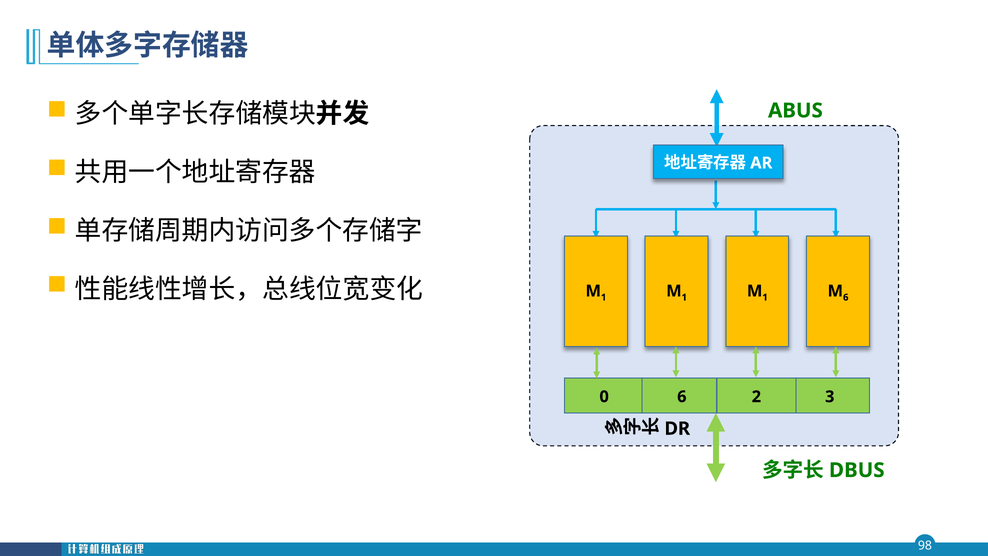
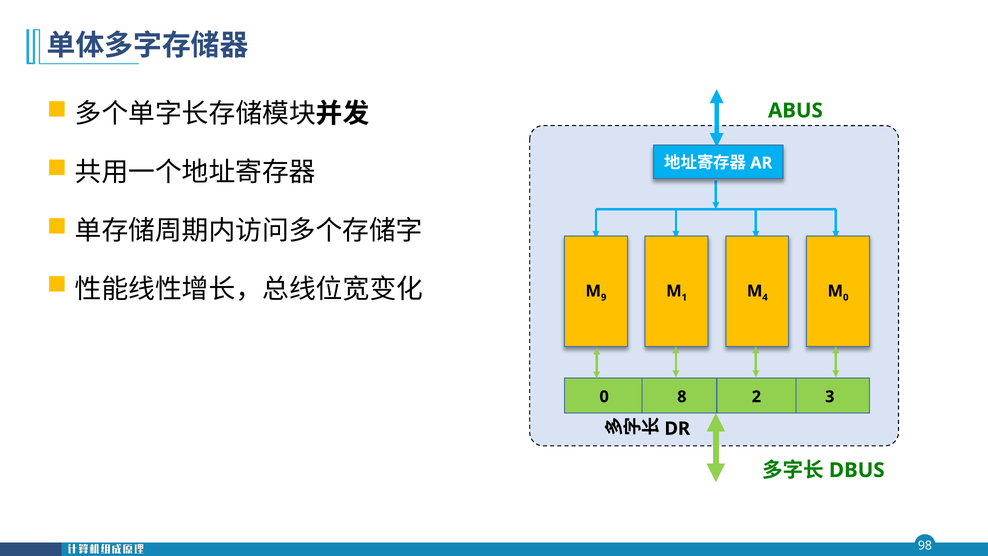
1: 1 -> 9 (604, 297)
1: 1 -> 4 (765, 297)
6: 6 -> 0 (846, 297)
0 6: 6 -> 8 (682, 397)
